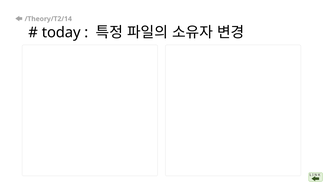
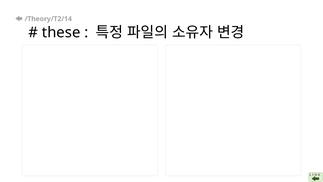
today: today -> these (61, 32)
